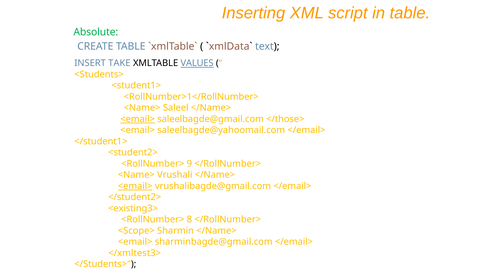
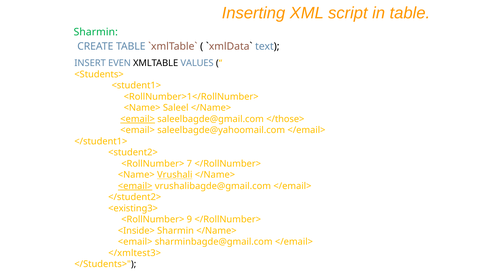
Absolute: Absolute -> Sharmin (96, 32)
TAKE: TAKE -> EVEN (120, 63)
VALUES underline: present -> none (197, 63)
9: 9 -> 7 (189, 164)
Vrushali underline: none -> present (175, 175)
8: 8 -> 9 (189, 219)
<Scope>: <Scope> -> <Inside> (136, 231)
